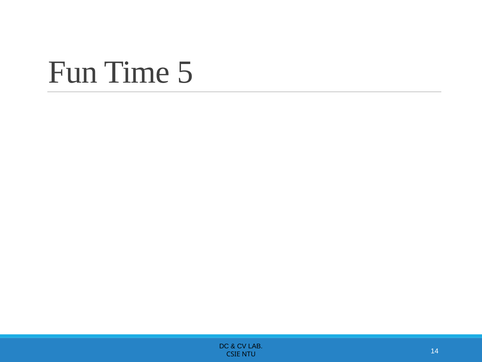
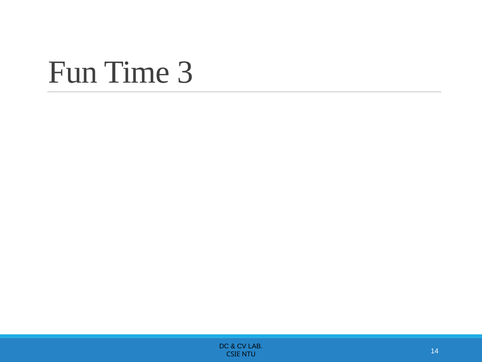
5: 5 -> 3 (185, 72)
